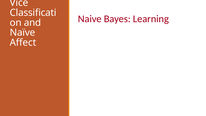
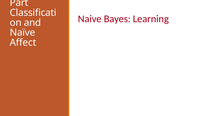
Vice: Vice -> Part (19, 3)
